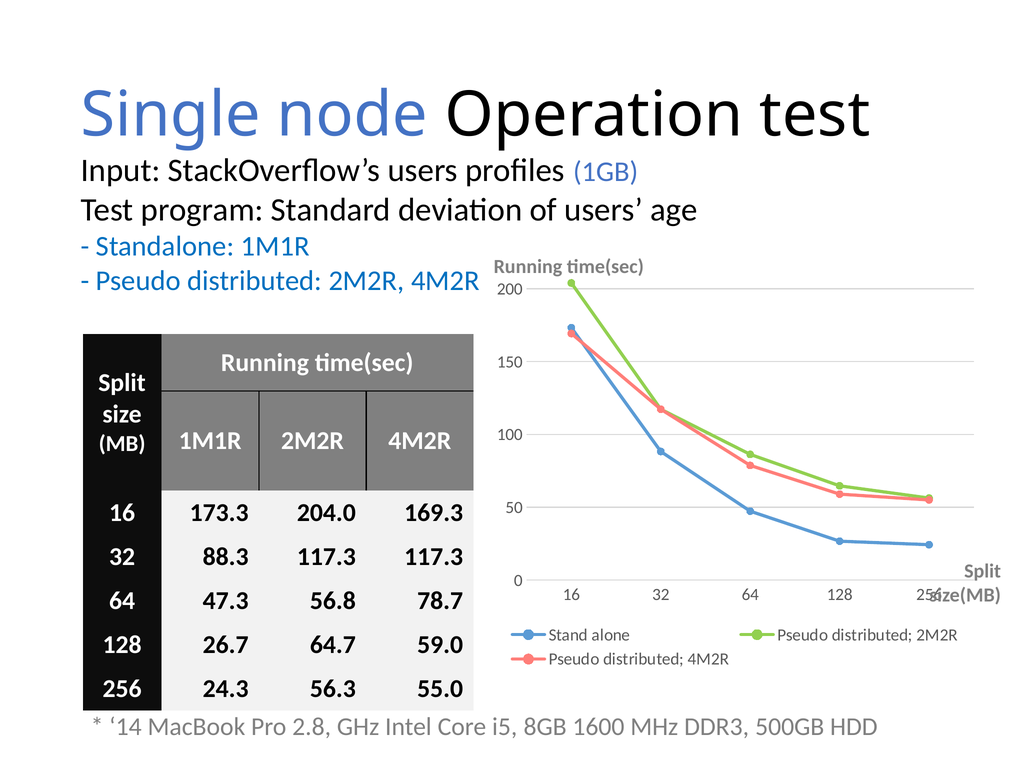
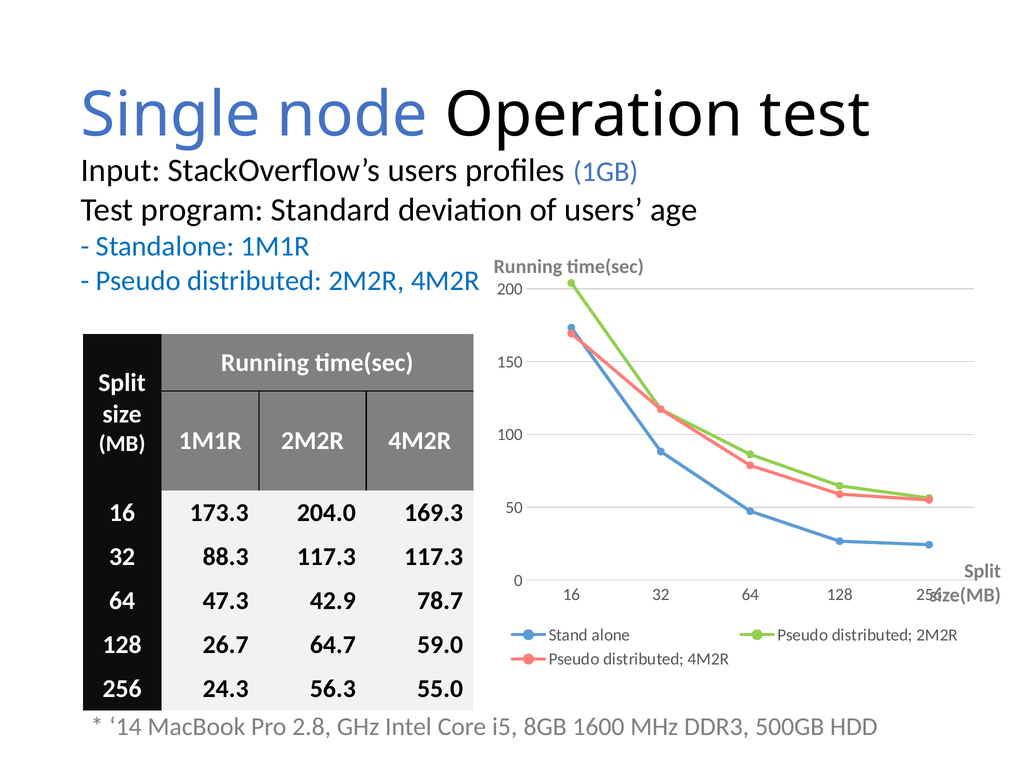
56.8: 56.8 -> 42.9 (333, 601)
